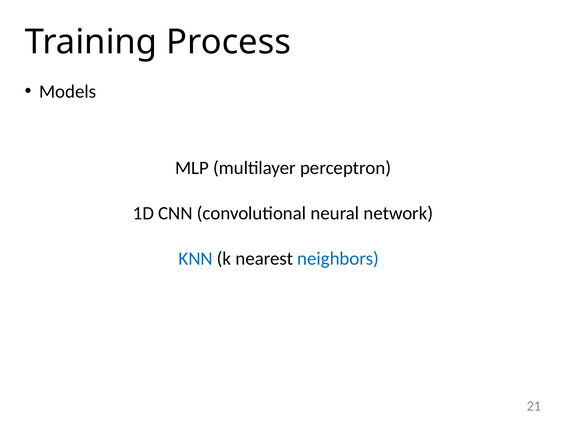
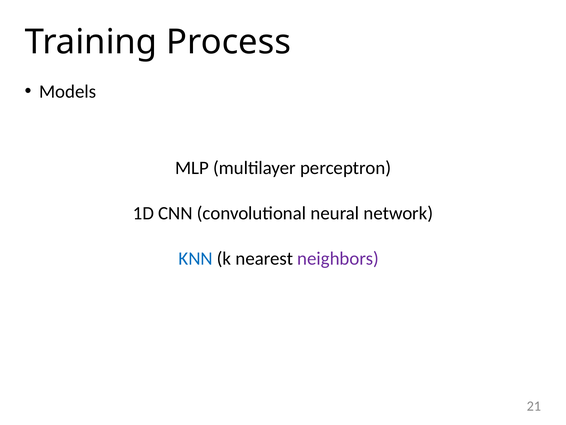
neighbors colour: blue -> purple (338, 258)
